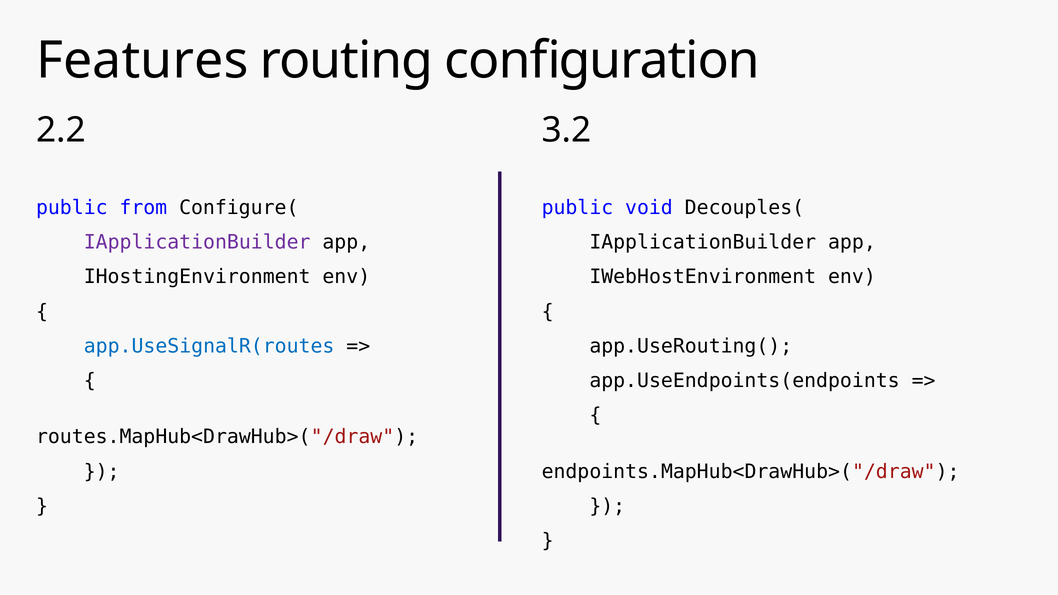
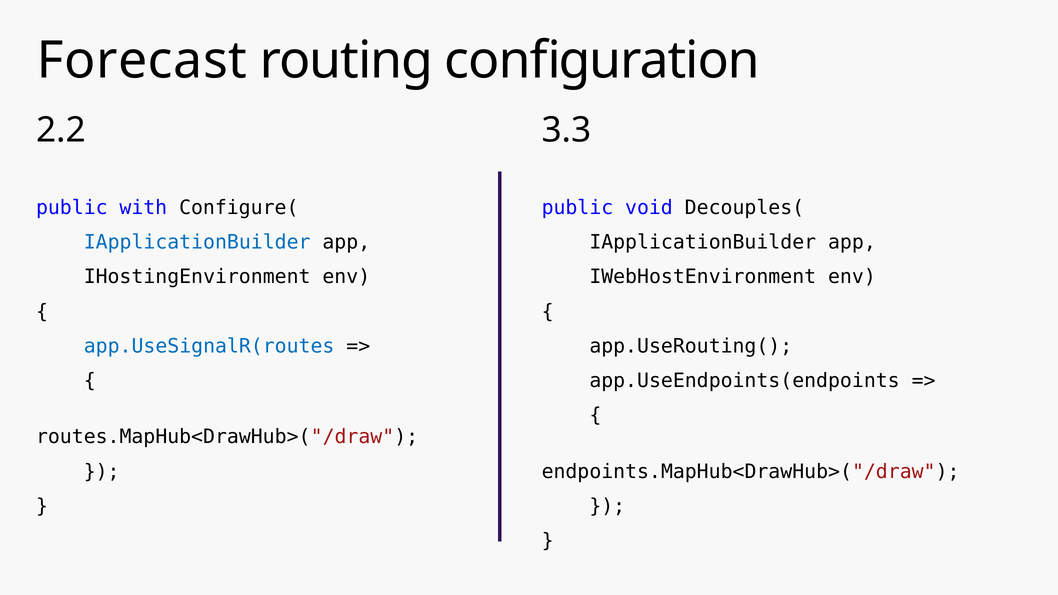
Features: Features -> Forecast (142, 61)
3.2: 3.2 -> 3.3 (567, 130)
from: from -> with (143, 208)
IApplicationBuilder colour: purple -> blue (197, 242)
